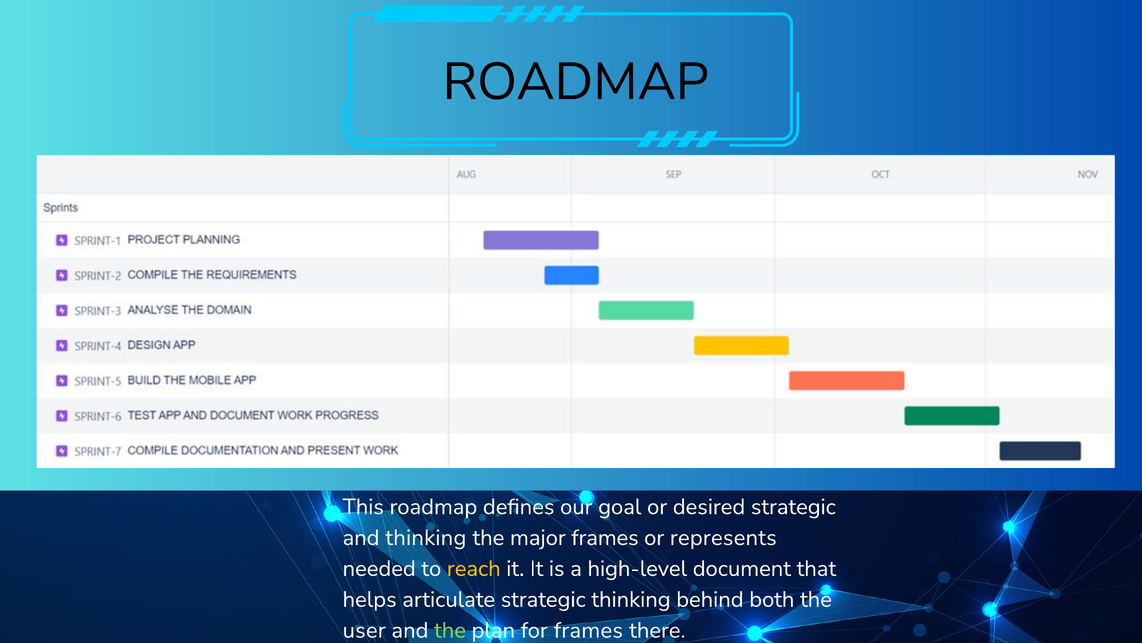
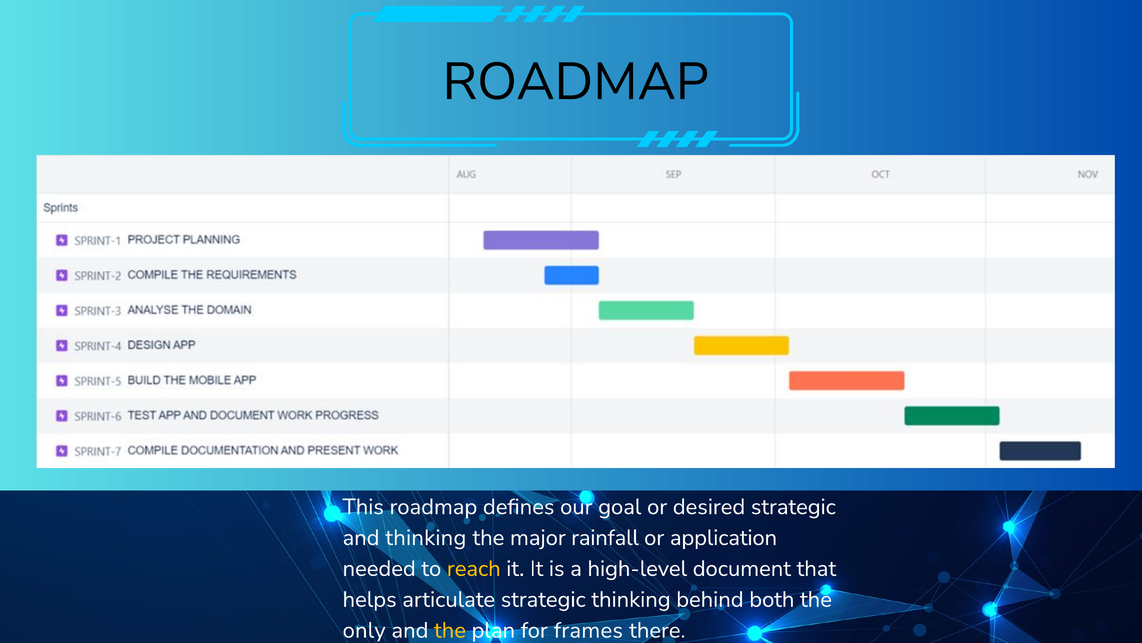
major frames: frames -> rainfall (605, 537)
represents: represents -> application (723, 537)
user: user -> only (364, 630)
the colour: light green -> yellow (450, 630)
